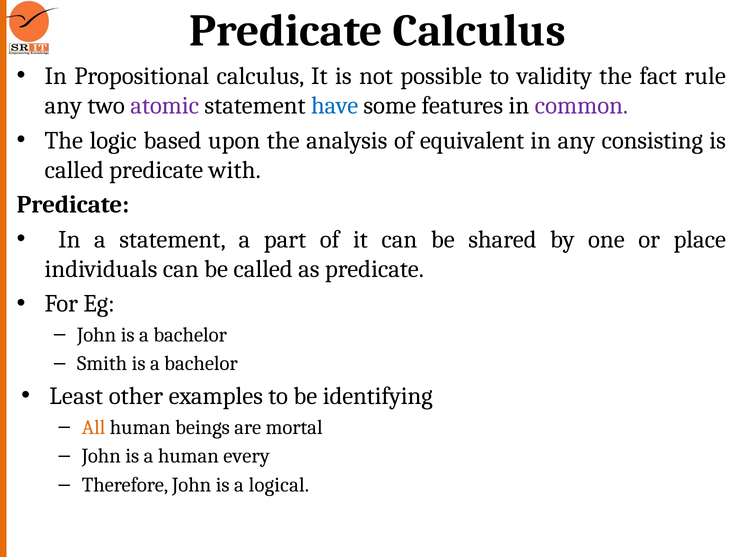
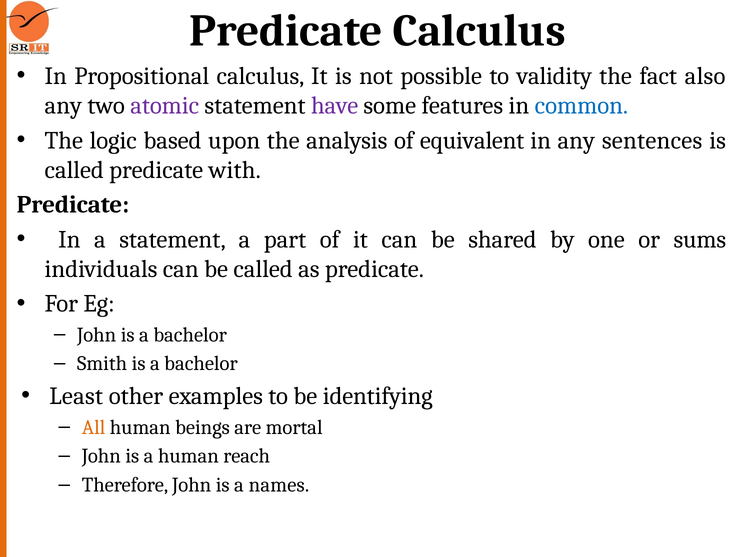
rule: rule -> also (705, 76)
have colour: blue -> purple (335, 106)
common colour: purple -> blue (581, 106)
consisting: consisting -> sentences (652, 140)
place: place -> sums (700, 239)
every: every -> reach (247, 456)
logical: logical -> names (279, 485)
